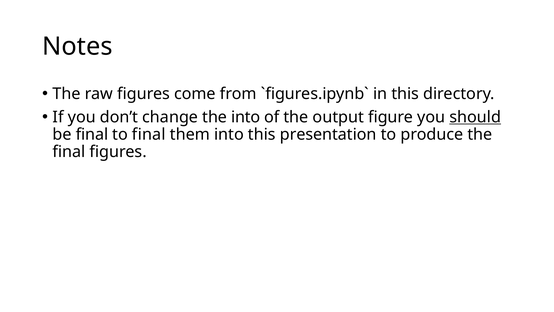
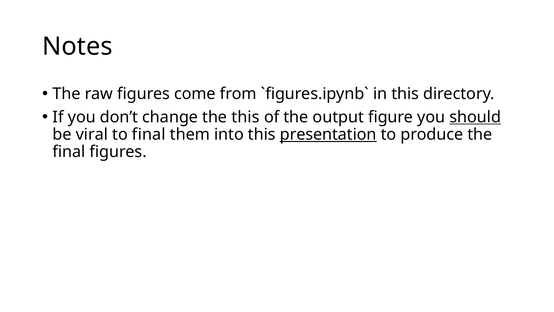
the into: into -> this (245, 117)
be final: final -> viral (92, 134)
presentation underline: none -> present (328, 134)
